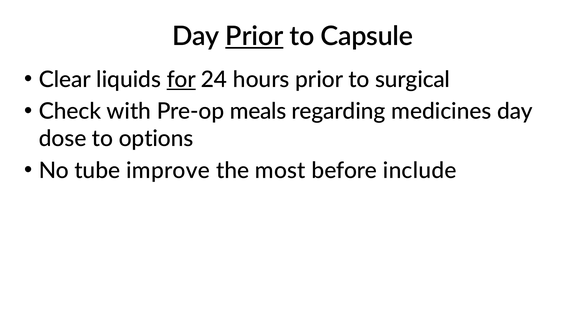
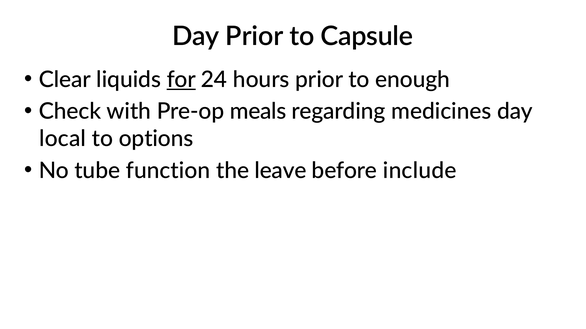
Prior underline: present -> none (254, 36)
surgical: surgical -> enough (413, 80)
dose: dose -> local (63, 139)
improve: improve -> function (168, 171)
most: most -> leave (280, 171)
